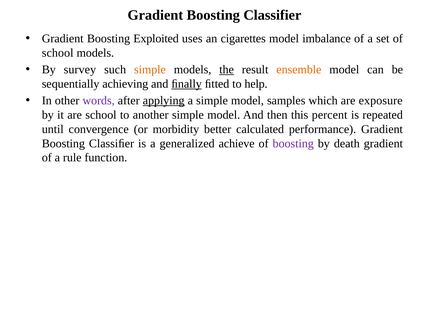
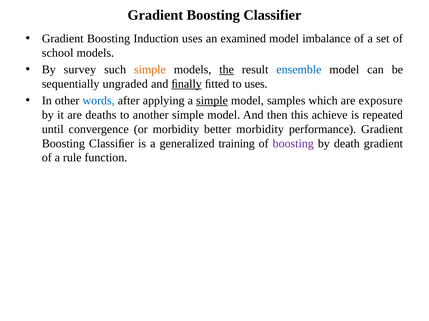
Exploited: Exploited -> Induction (156, 39)
cigarettes: cigarettes -> examined (243, 39)
ensemble colour: orange -> blue (299, 70)
achieving: achieving -> ungraded (125, 84)
to help: help -> uses (256, 84)
words colour: purple -> blue (99, 101)
applying underline: present -> none (164, 101)
simple underline: none -> present (212, 101)
are school: school -> deaths (101, 115)
percent: percent -> achieve (330, 115)
better calculated: calculated -> morbidity (260, 129)
achieve: achieve -> training (237, 144)
